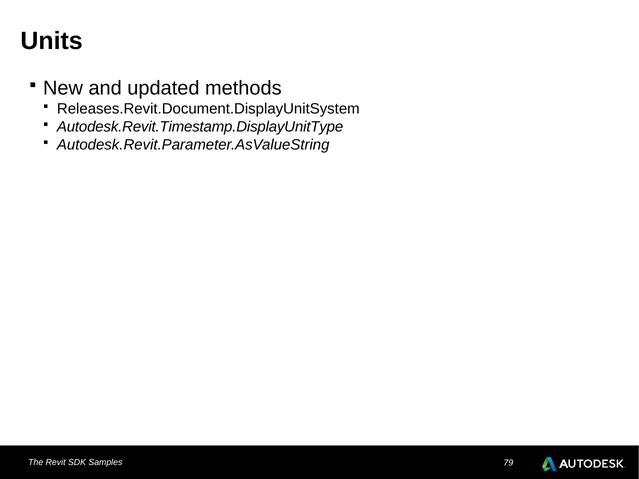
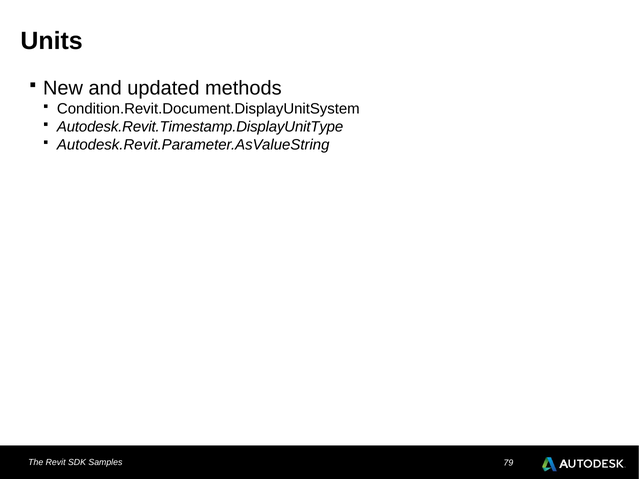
Releases.Revit.Document.DisplayUnitSystem: Releases.Revit.Document.DisplayUnitSystem -> Condition.Revit.Document.DisplayUnitSystem (208, 109)
